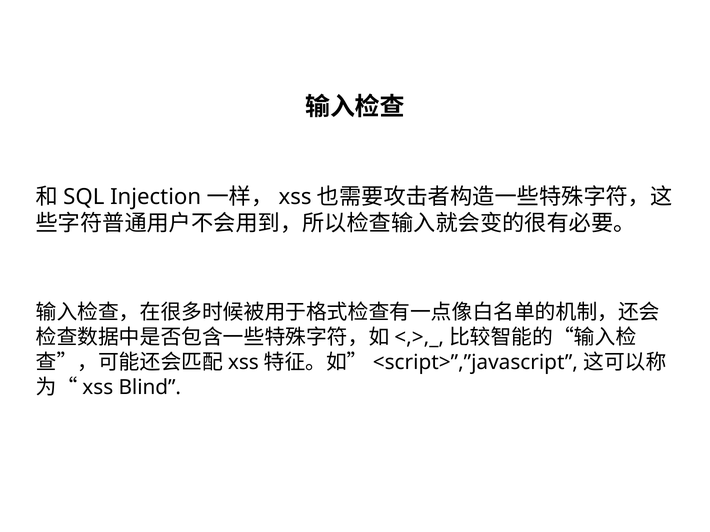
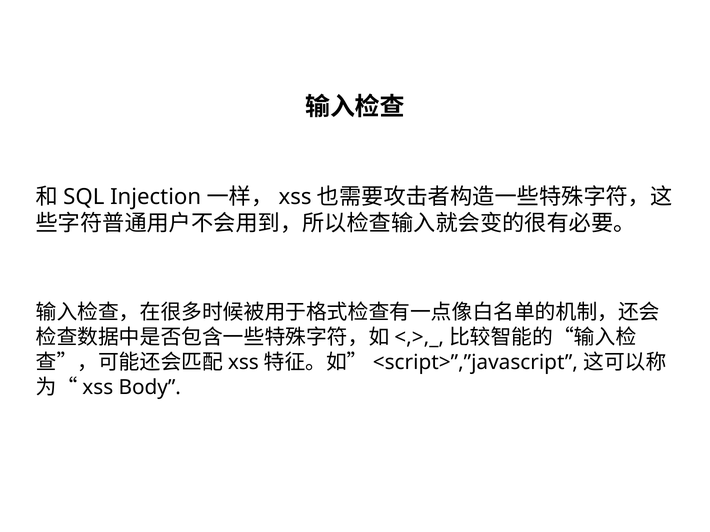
Blind: Blind -> Body (150, 388)
